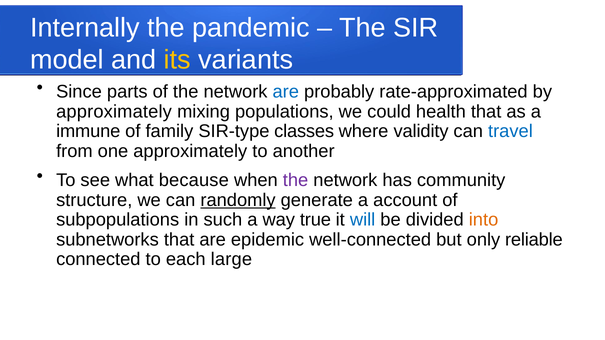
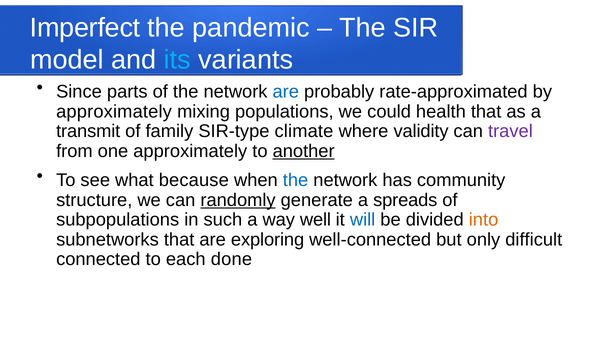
Internally: Internally -> Imperfect (85, 28)
its colour: yellow -> light blue (177, 60)
immune: immune -> transmit (88, 131)
classes: classes -> climate (304, 131)
travel colour: blue -> purple (510, 131)
another underline: none -> present (304, 151)
the colour: purple -> blue (296, 181)
account: account -> spreads (405, 200)
true: true -> well (315, 220)
epidemic: epidemic -> exploring (268, 240)
reliable: reliable -> difficult (534, 240)
large: large -> done (231, 260)
